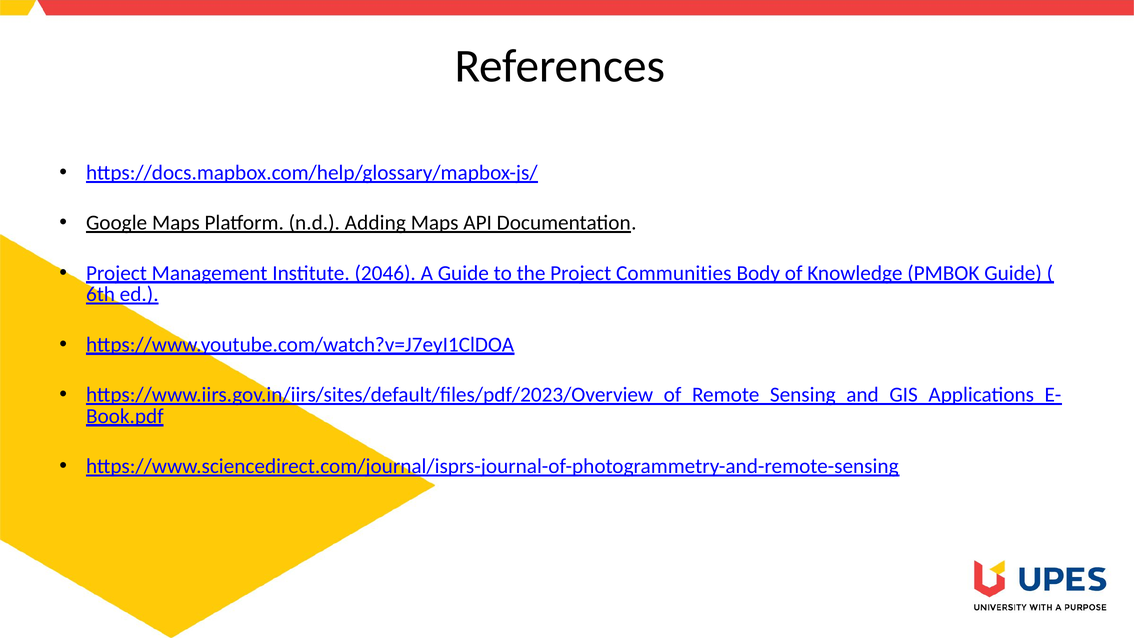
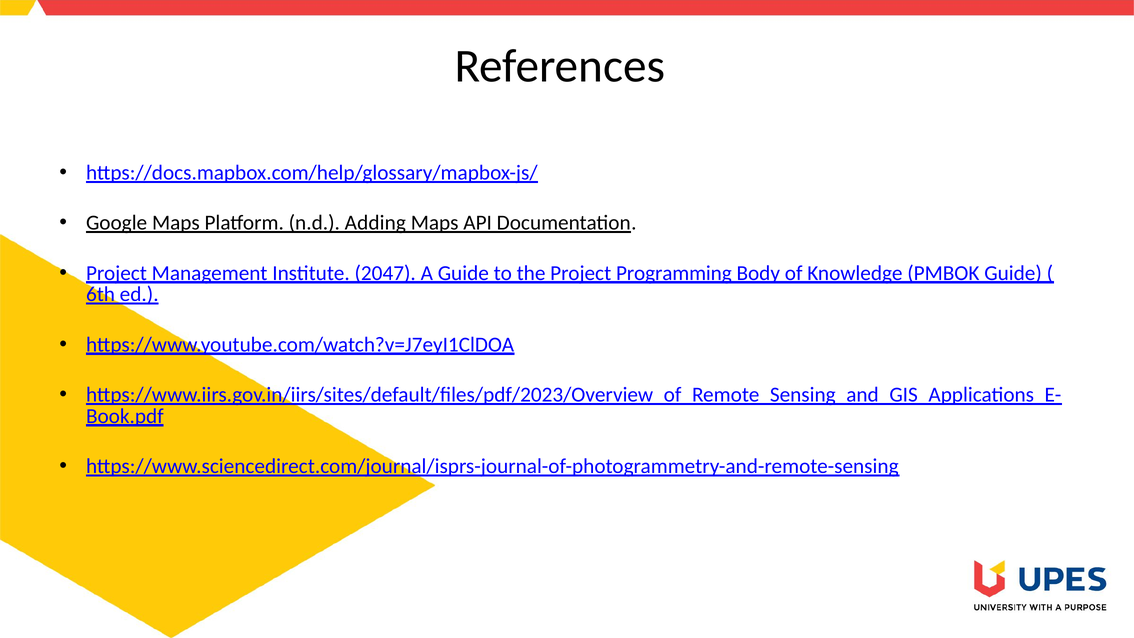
2046: 2046 -> 2047 (385, 273)
Communities: Communities -> Programming (674, 273)
